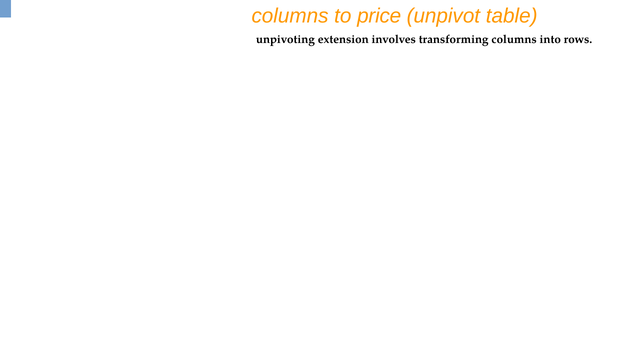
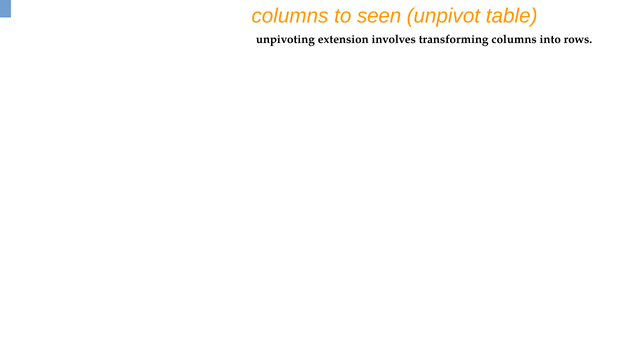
price: price -> seen (379, 16)
